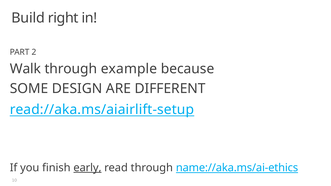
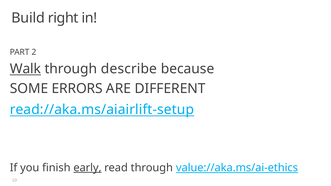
Walk underline: none -> present (25, 69)
example: example -> describe (129, 69)
DESIGN: DESIGN -> ERRORS (77, 89)
name://aka.ms/ai-ethics: name://aka.ms/ai-ethics -> value://aka.ms/ai-ethics (237, 168)
